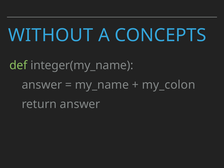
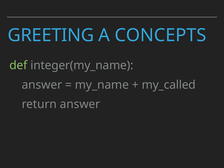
WITHOUT: WITHOUT -> GREETING (51, 35)
my_colon: my_colon -> my_called (169, 85)
